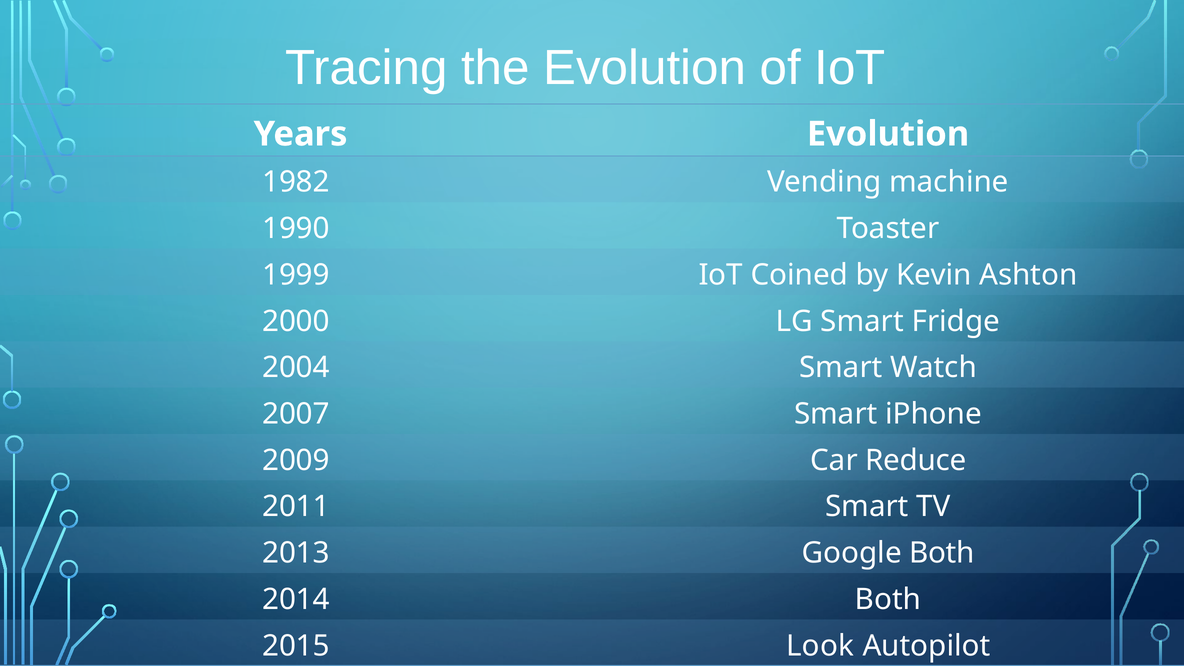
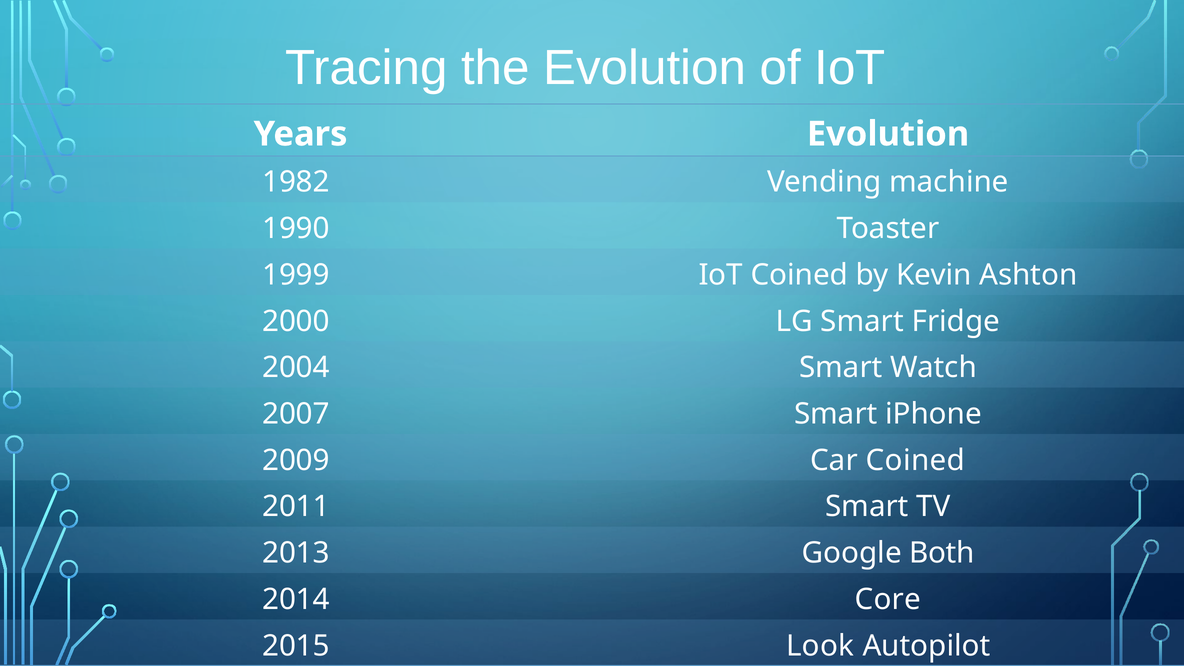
Car Reduce: Reduce -> Coined (915, 460)
2014 Both: Both -> Core (888, 599)
